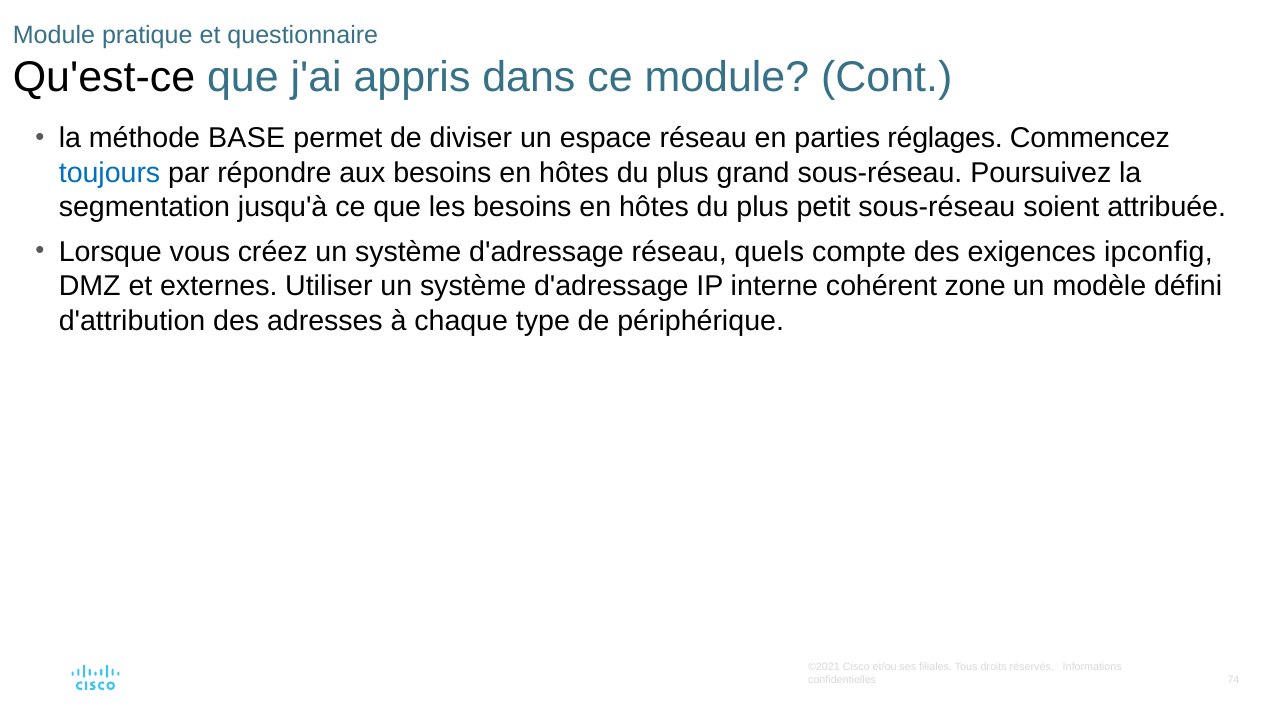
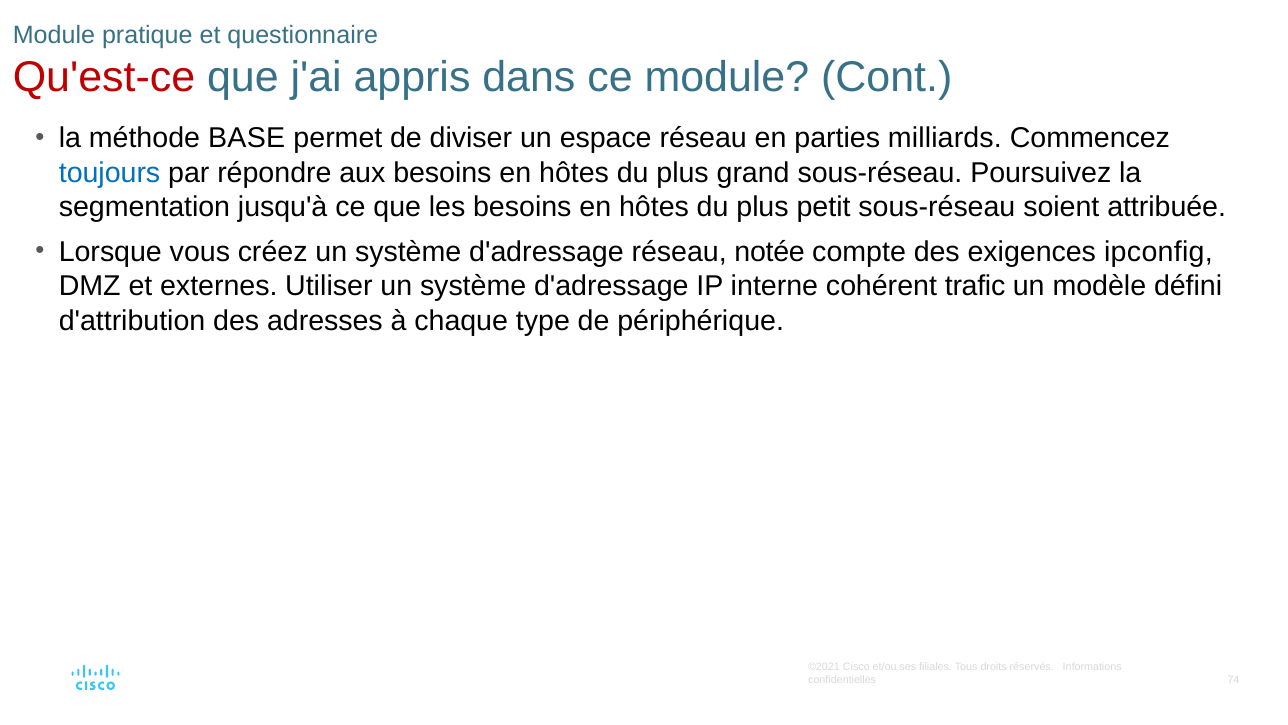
Qu'est-ce colour: black -> red (104, 77)
réglages: réglages -> milliards (945, 138)
quels: quels -> notée (770, 252)
zone: zone -> trafic (975, 286)
